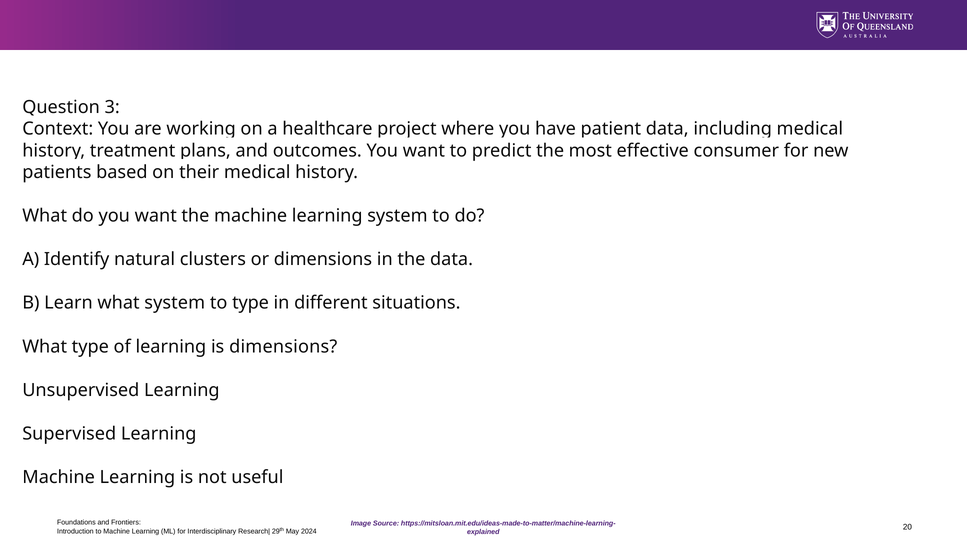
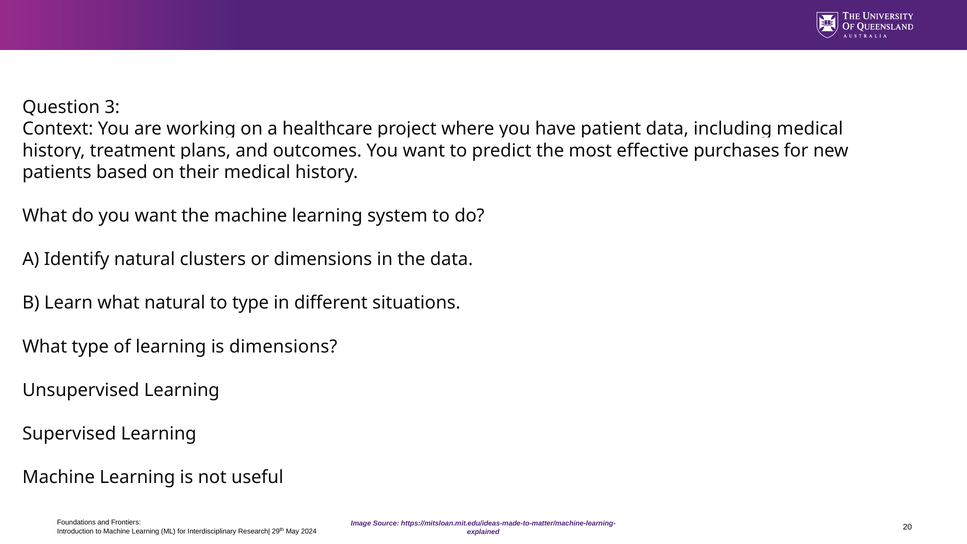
consumer: consumer -> purchases (736, 151)
what system: system -> natural (175, 303)
